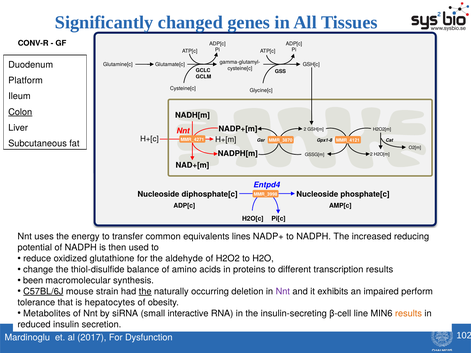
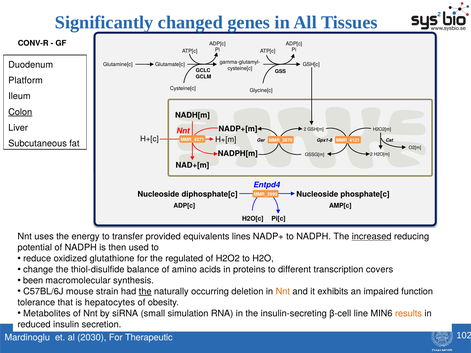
common: common -> provided (163, 237)
increased underline: none -> present (372, 237)
aldehyde: aldehyde -> regulated (184, 259)
transcription results: results -> covers (380, 270)
C57BL/6J underline: present -> none (43, 292)
Nnt colour: purple -> orange (283, 292)
perform: perform -> function (417, 292)
interactive: interactive -> simulation (188, 314)
2017: 2017 -> 2030 (92, 338)
Dysfunction: Dysfunction -> Therapeutic (149, 338)
